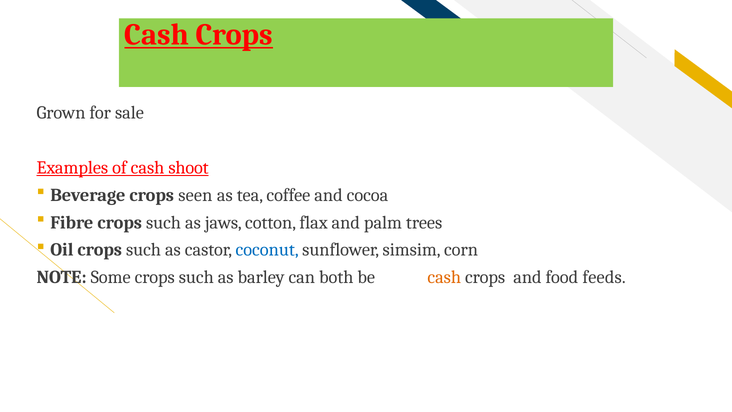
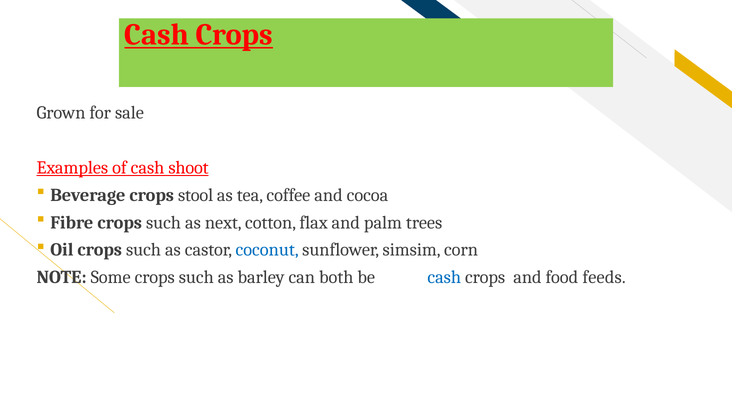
seen: seen -> stool (196, 195)
jaws: jaws -> next (223, 222)
cash colour: orange -> blue (444, 277)
